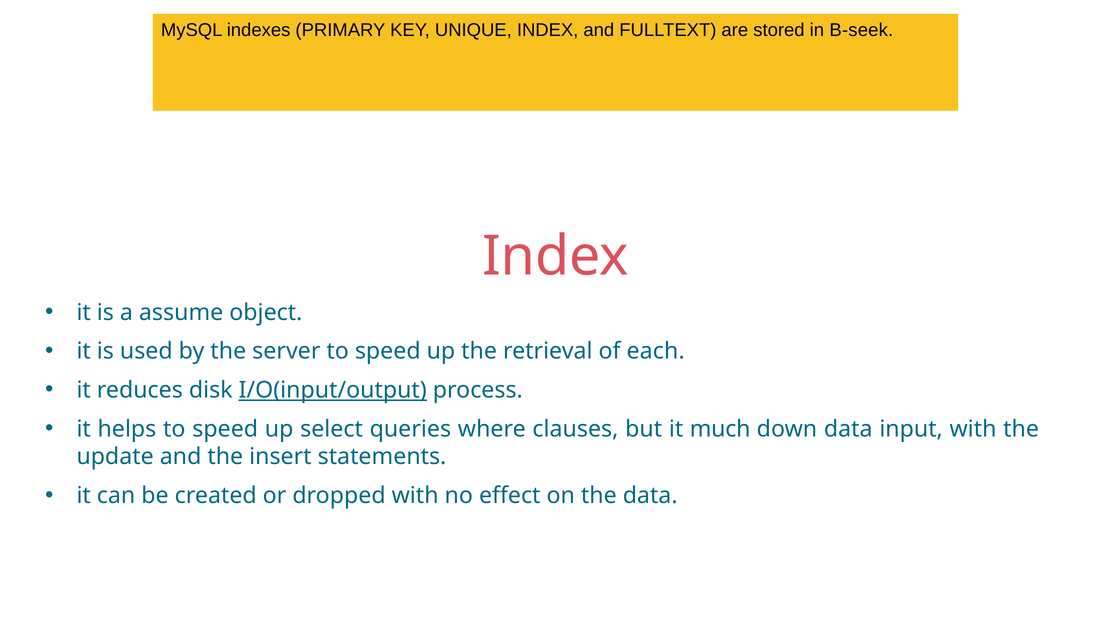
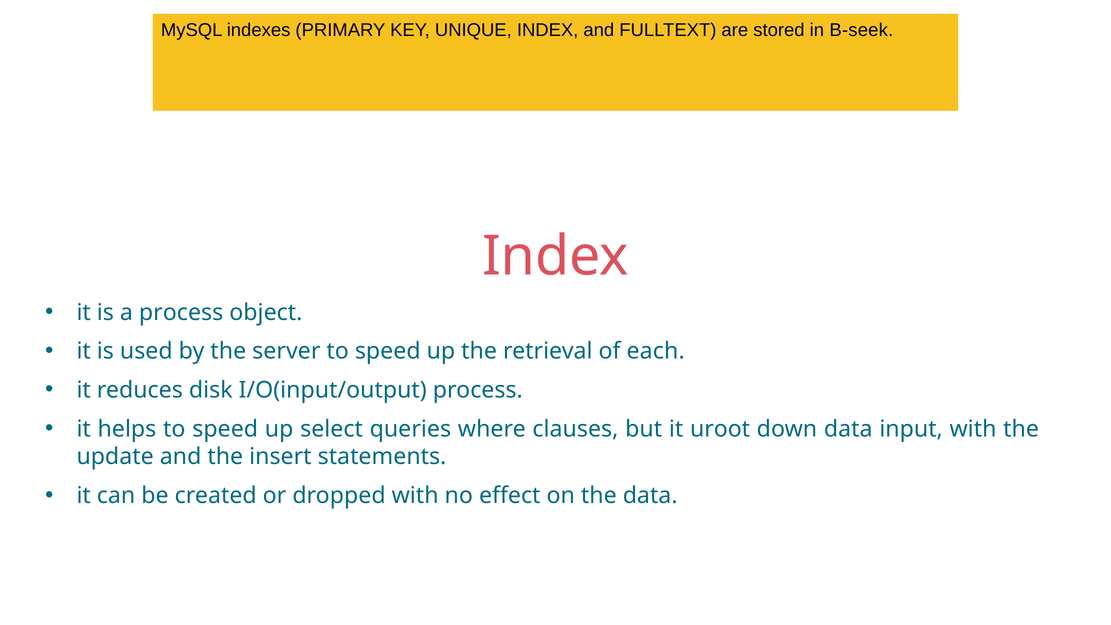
a assume: assume -> process (181, 312)
I/O(input/output underline: present -> none (333, 390)
much: much -> uroot (720, 429)
